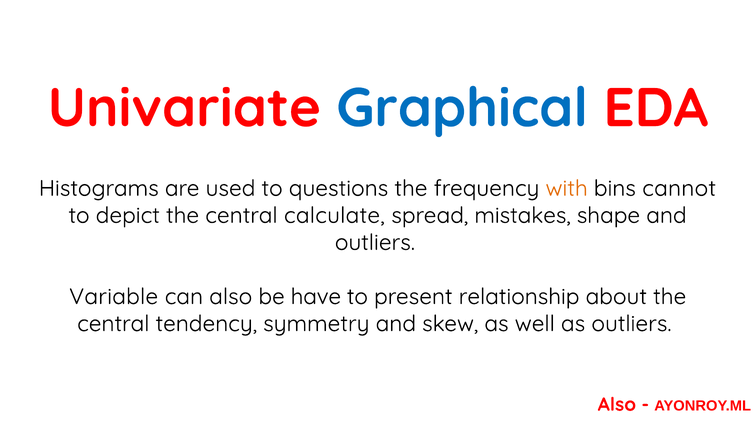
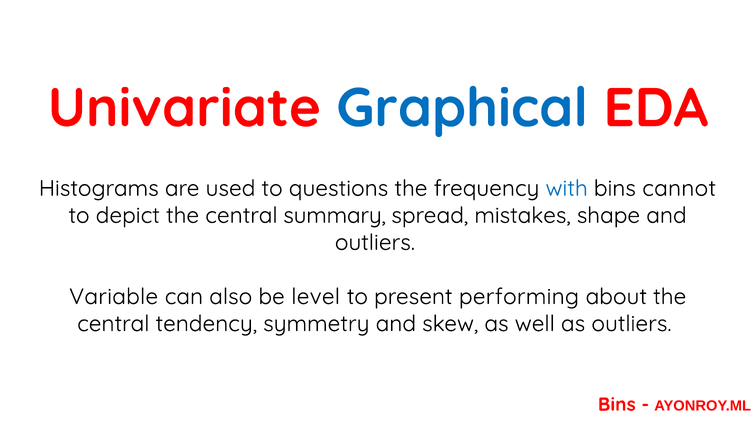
with colour: orange -> blue (567, 188)
calculate: calculate -> summary (335, 216)
have: have -> level (316, 297)
relationship: relationship -> performing (519, 297)
Also: Also -> Bins (617, 405)
